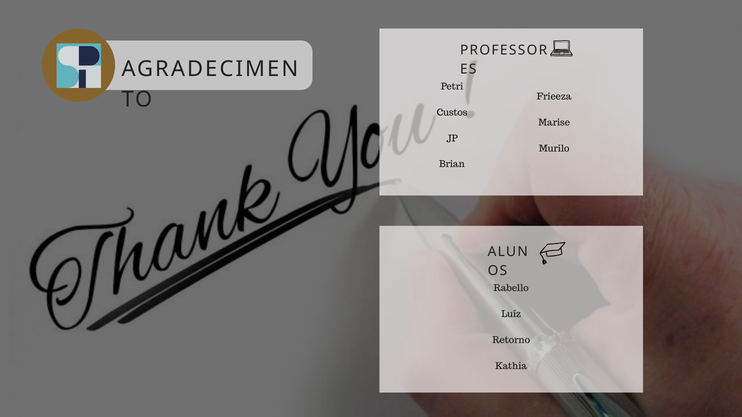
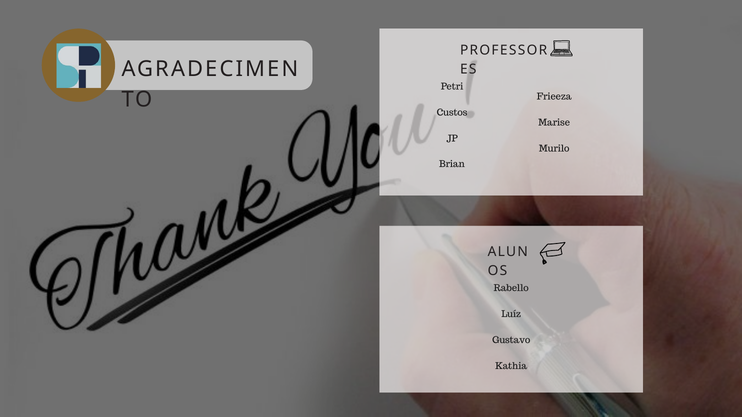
Retorno: Retorno -> Gustavo (511, 340)
